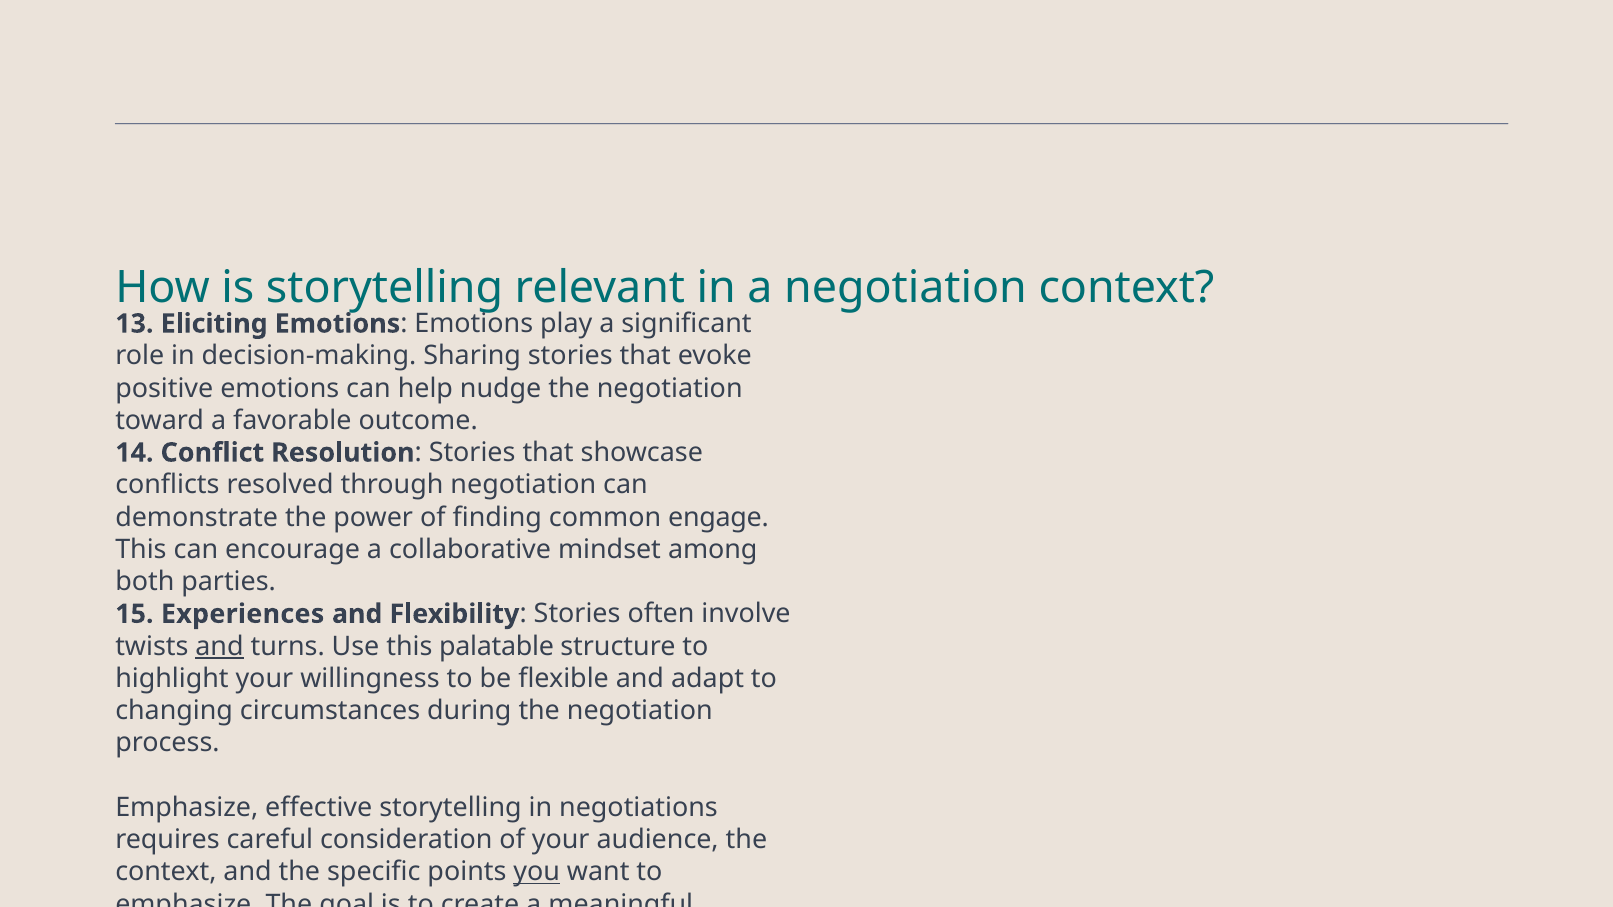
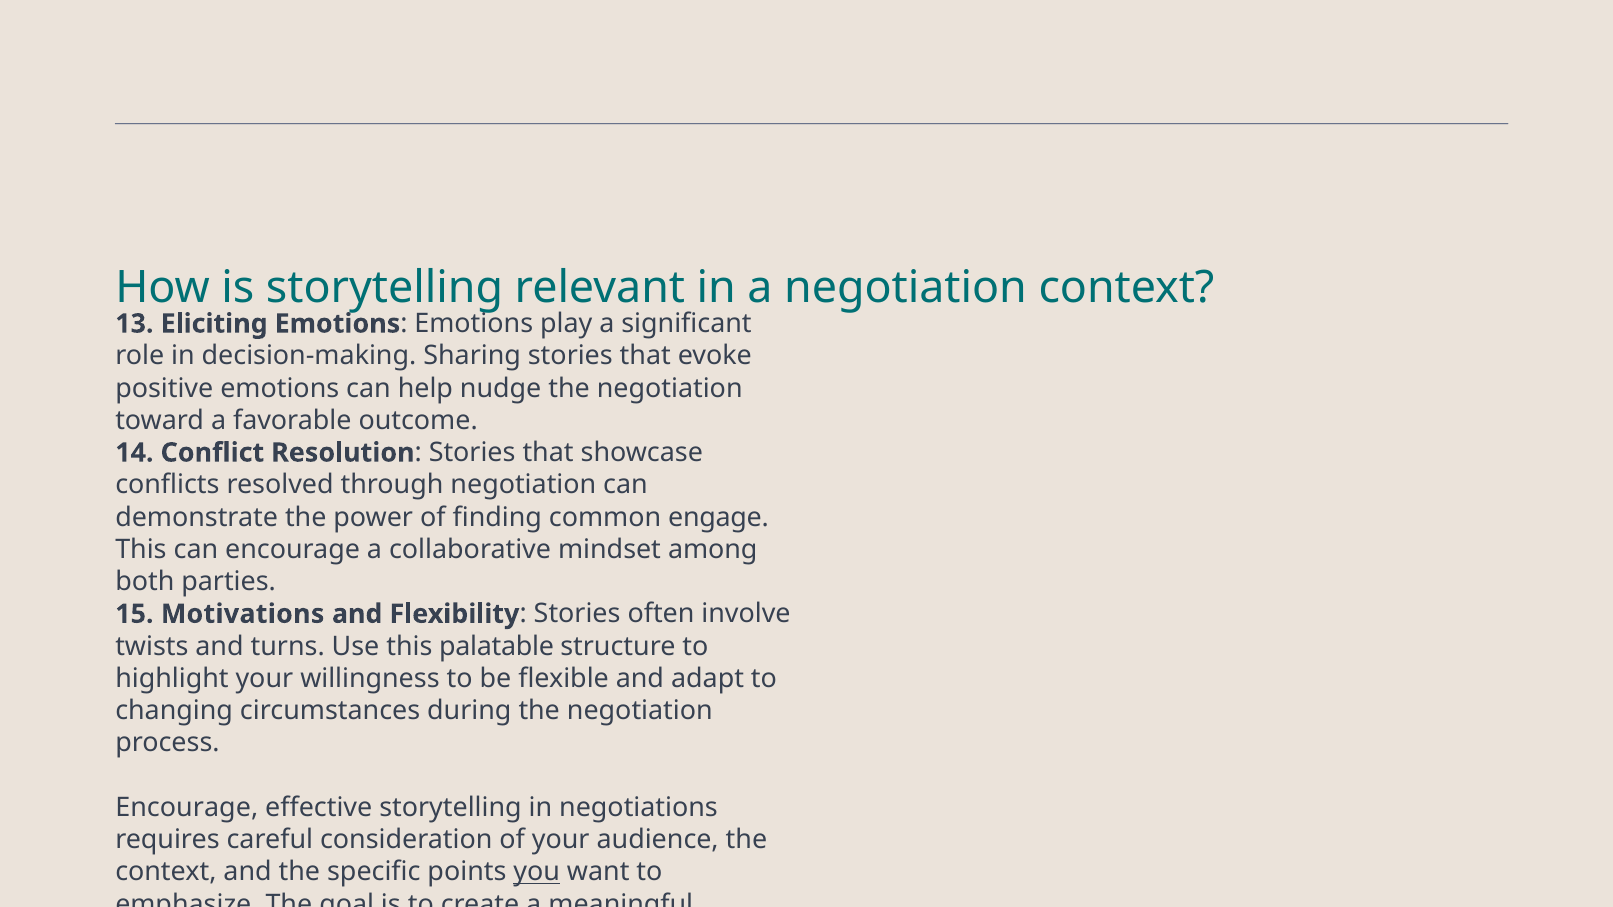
Experiences: Experiences -> Motivations (243, 614)
and underline: present -> none (220, 646)
Emphasize: Emphasize -> Encourage (187, 808)
